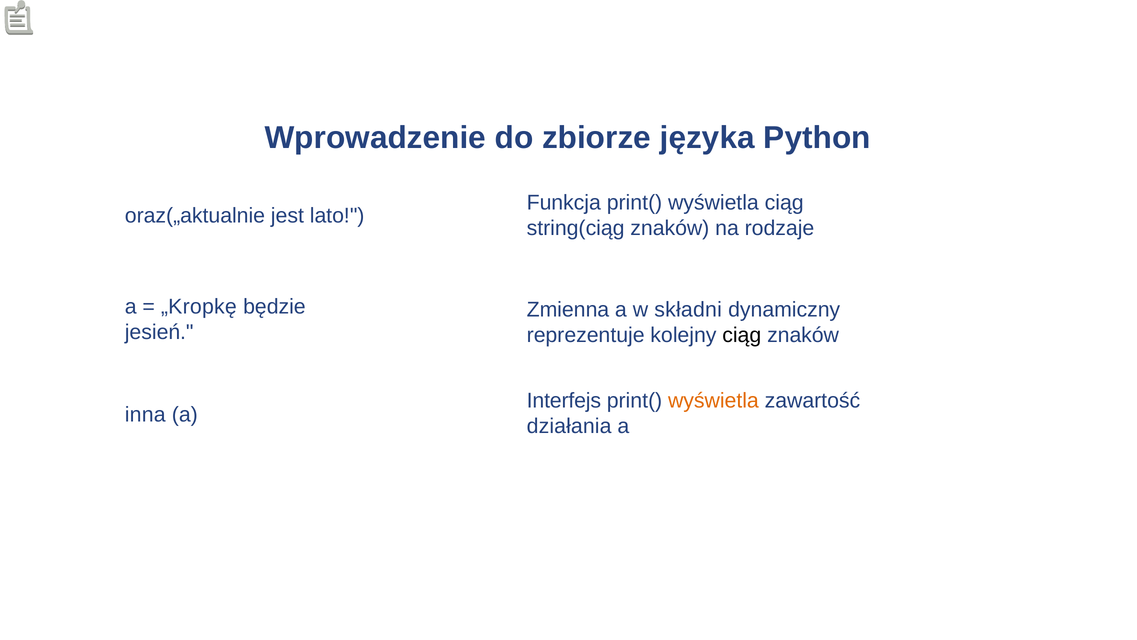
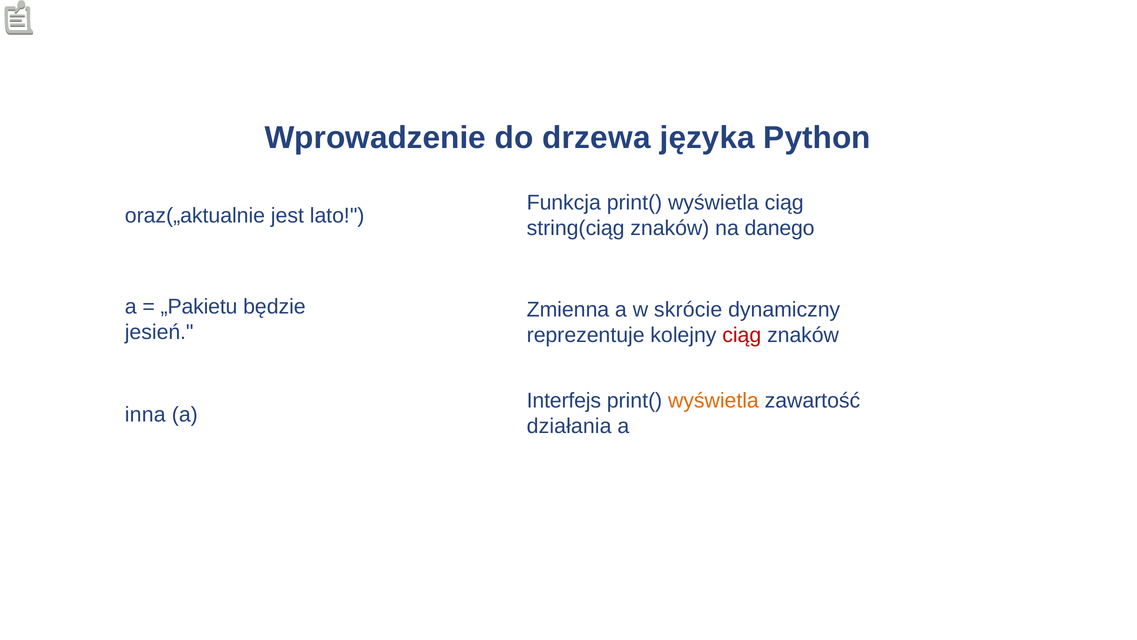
zbiorze: zbiorze -> drzewa (596, 138)
rodzaje: rodzaje -> danego (780, 228)
„Kropkę: „Kropkę -> „Pakietu (199, 306)
składni: składni -> skrócie (688, 309)
ciąg colour: black -> red (742, 335)
